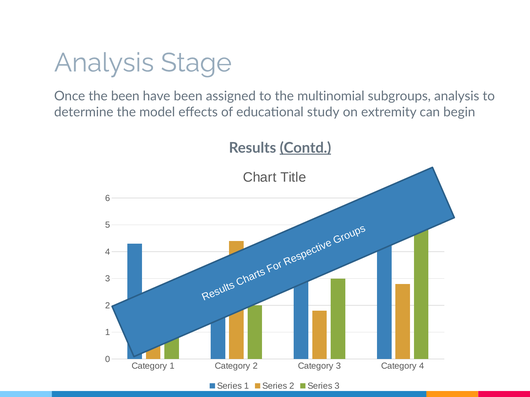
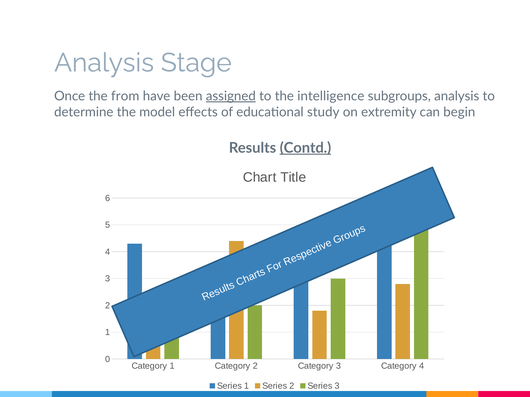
the been: been -> from (125, 96)
assigned underline: none -> present (231, 96)
multinomial: multinomial -> intelligence (331, 96)
